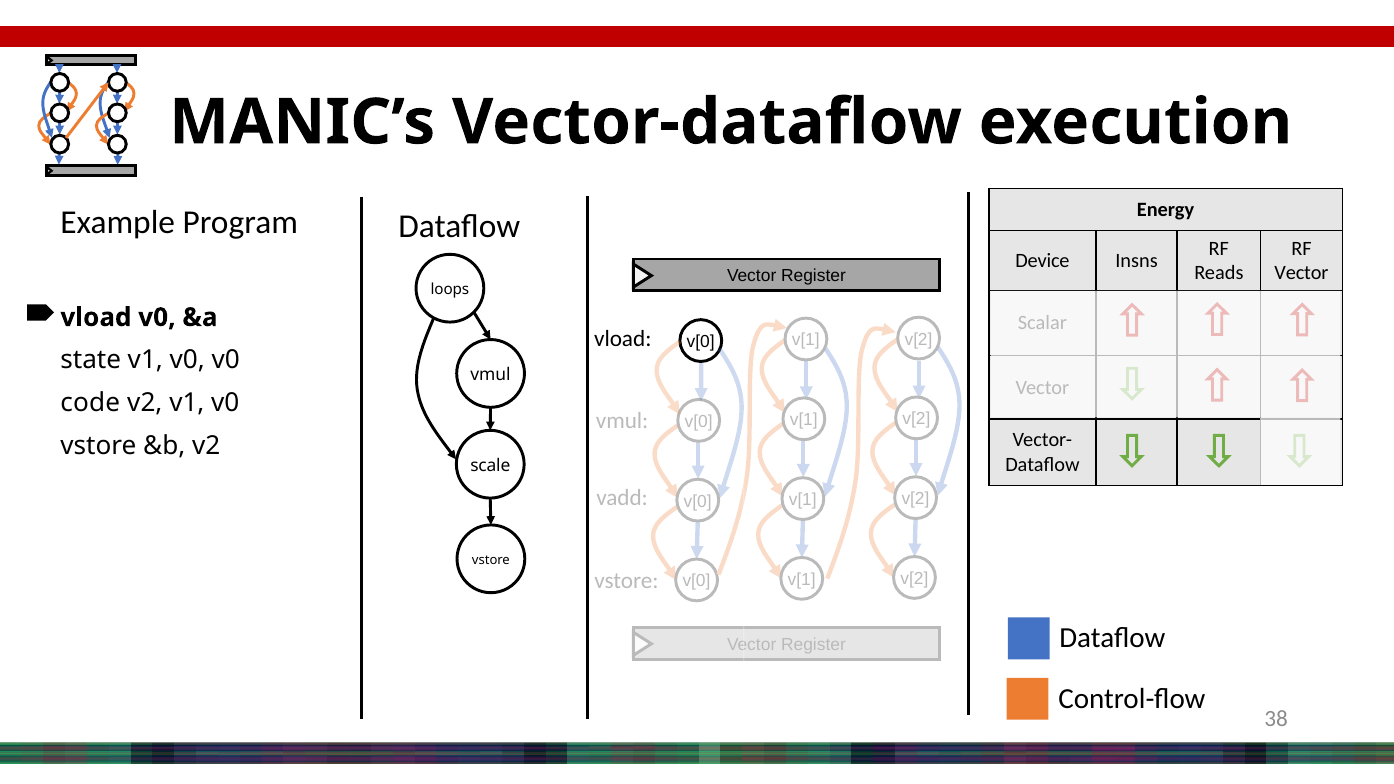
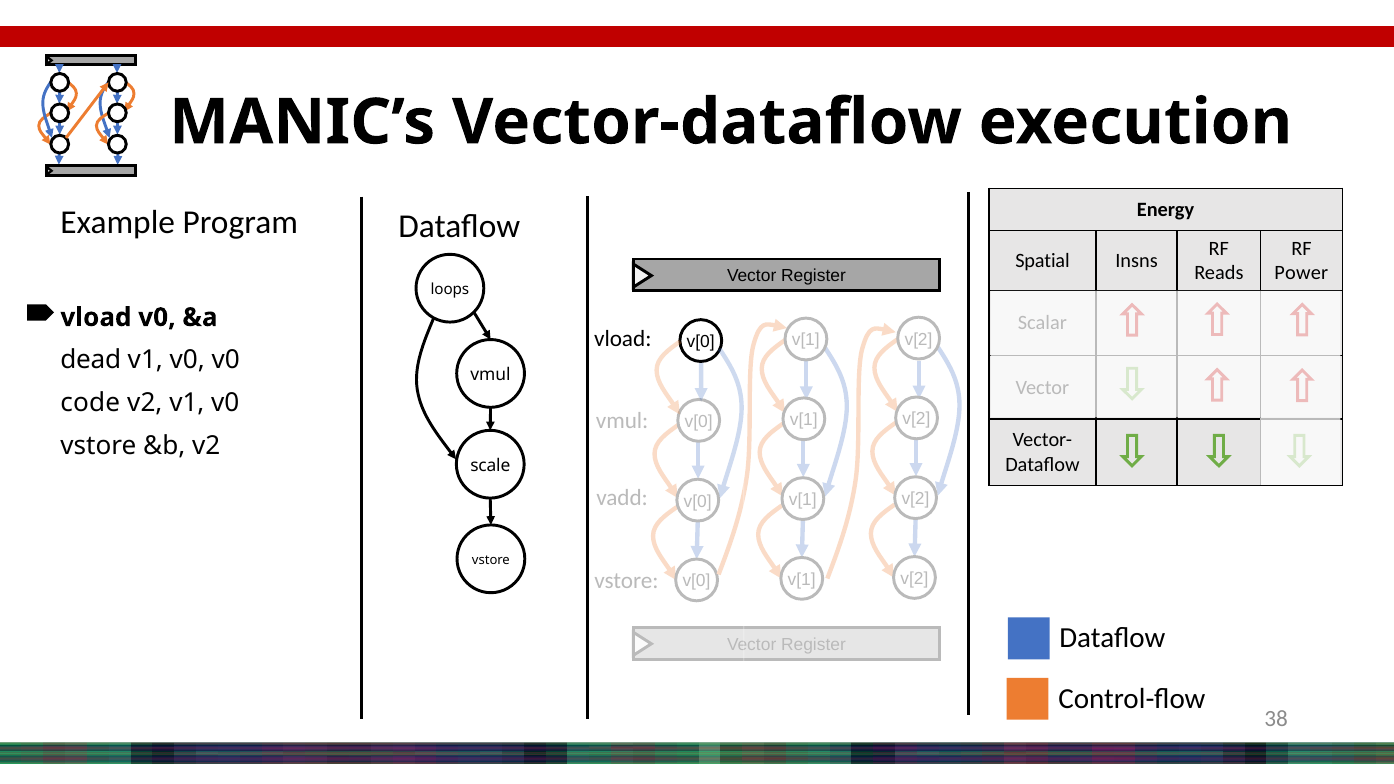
Device: Device -> Spatial (1042, 261)
Vector: Vector -> Power (1301, 273)
state: state -> dead (91, 360)
